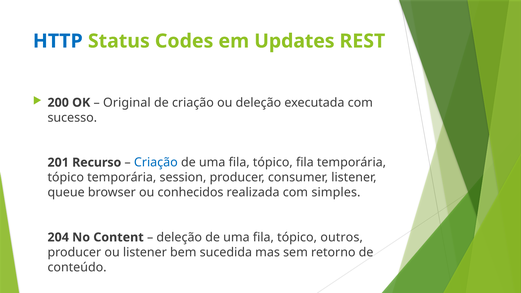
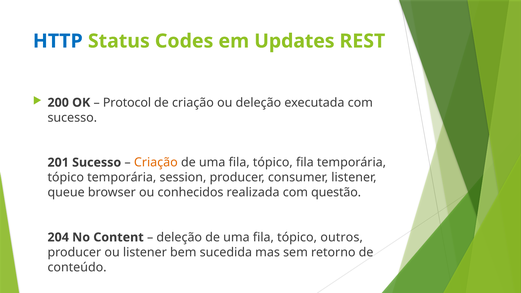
Original: Original -> Protocol (127, 103)
201 Recurso: Recurso -> Sucesso (97, 163)
Criação colour: blue -> orange (156, 163)
simples: simples -> questão (336, 192)
